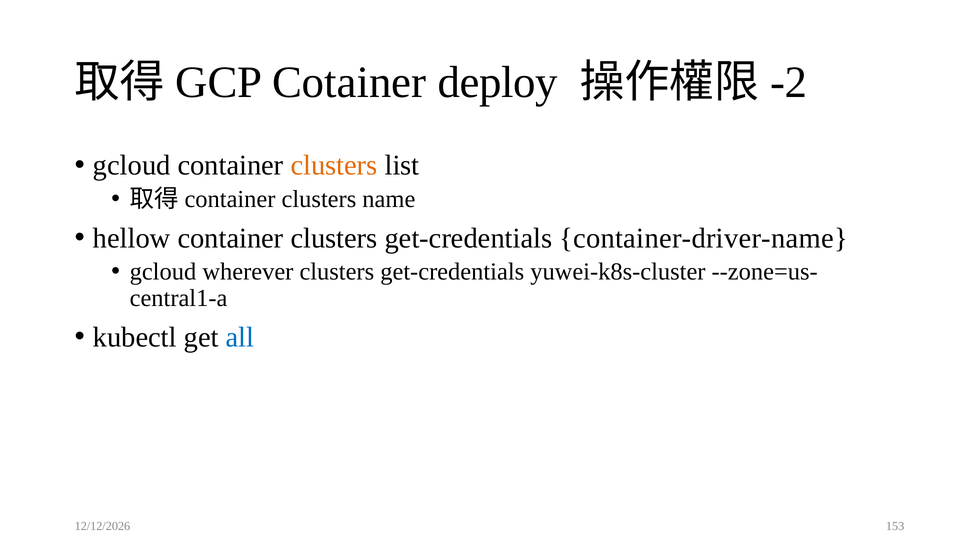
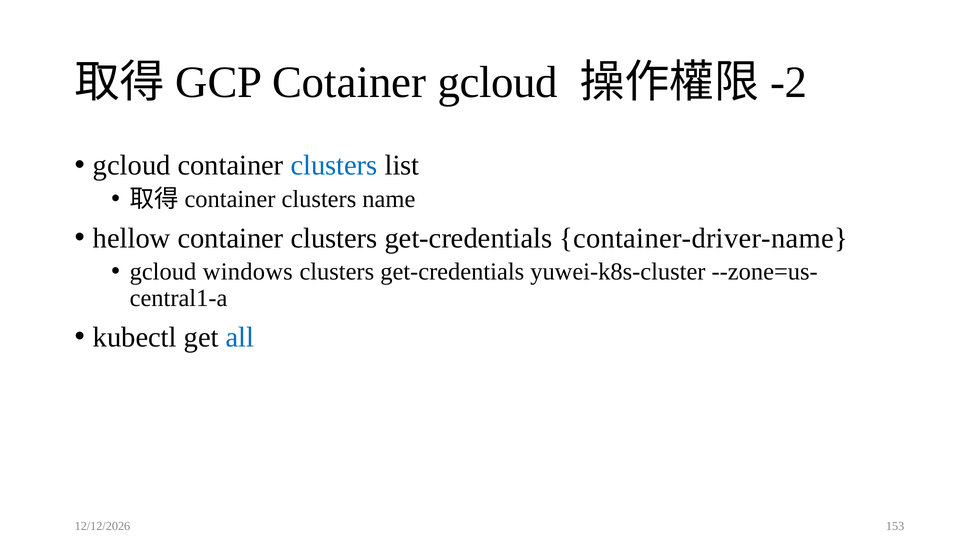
Cotainer deploy: deploy -> gcloud (498, 82)
clusters colour: orange -> blue (334, 165)
wherever: wherever -> windows (248, 272)
